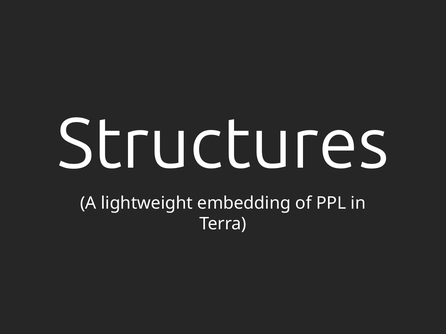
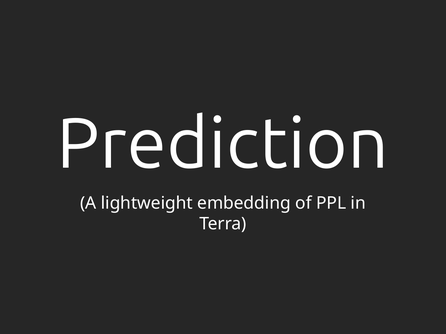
Structures: Structures -> Prediction (223, 145)
